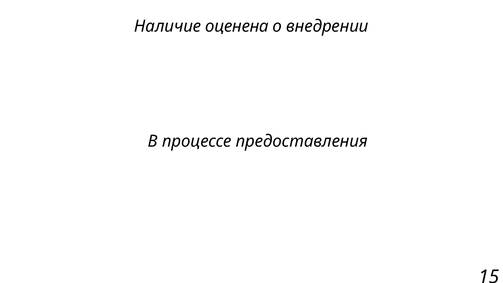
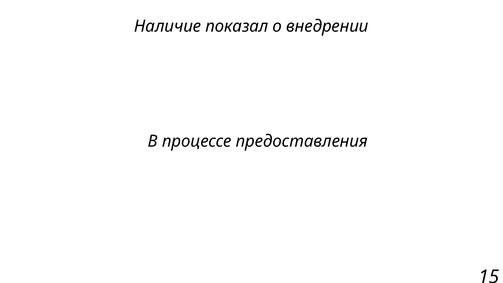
оценена: оценена -> показал (237, 26)
